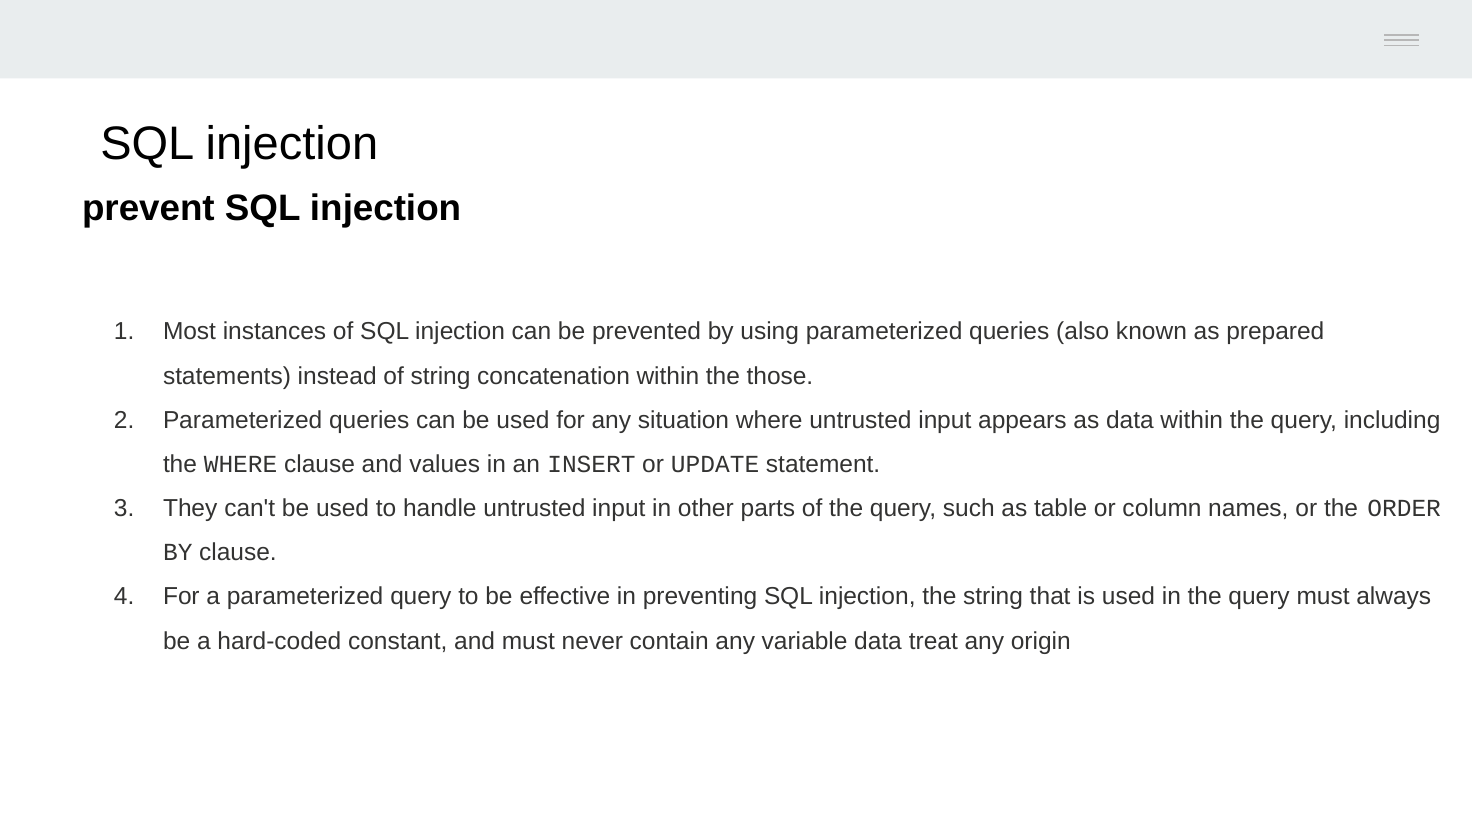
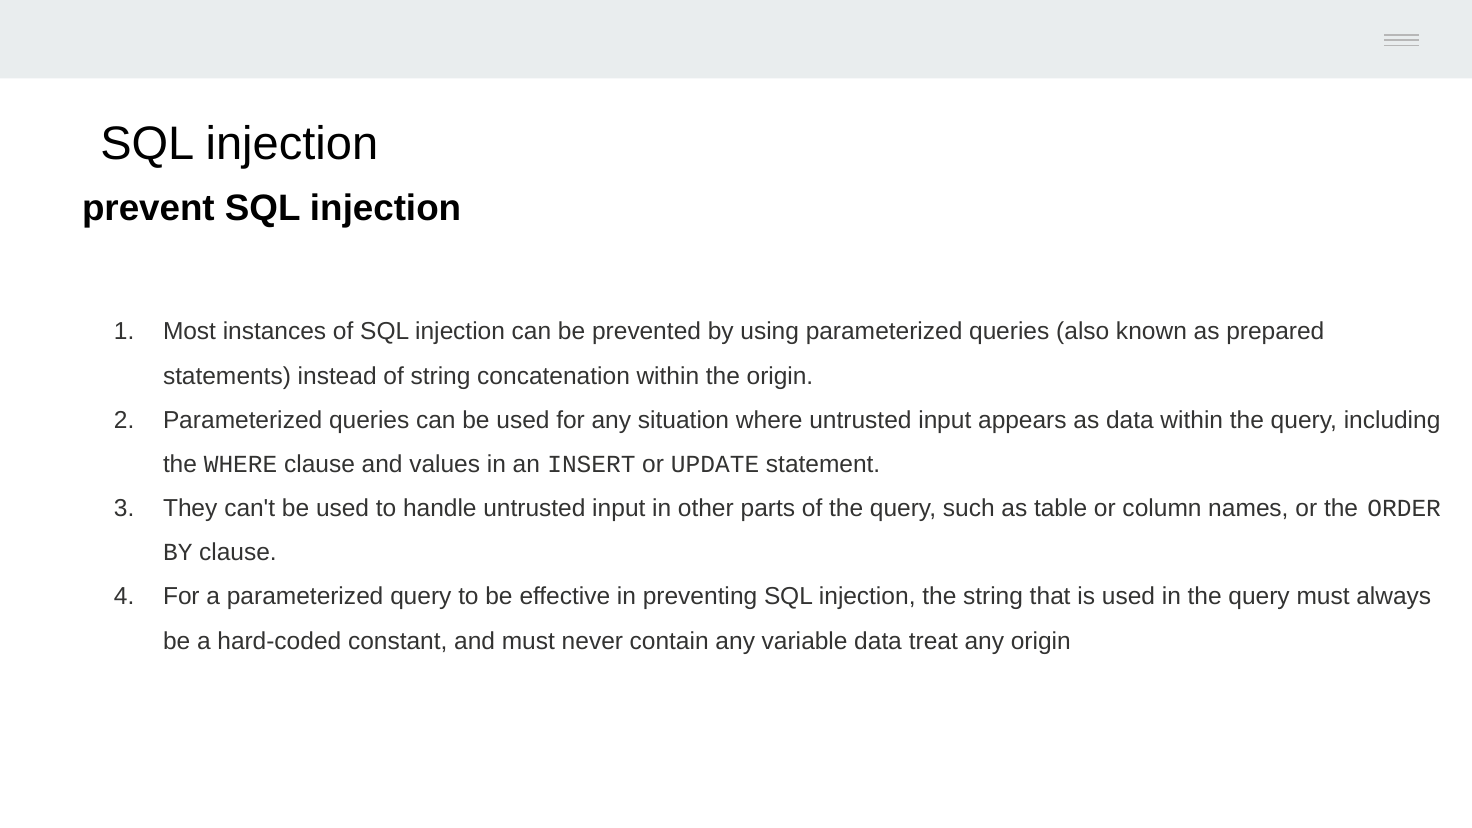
the those: those -> origin (780, 376)
